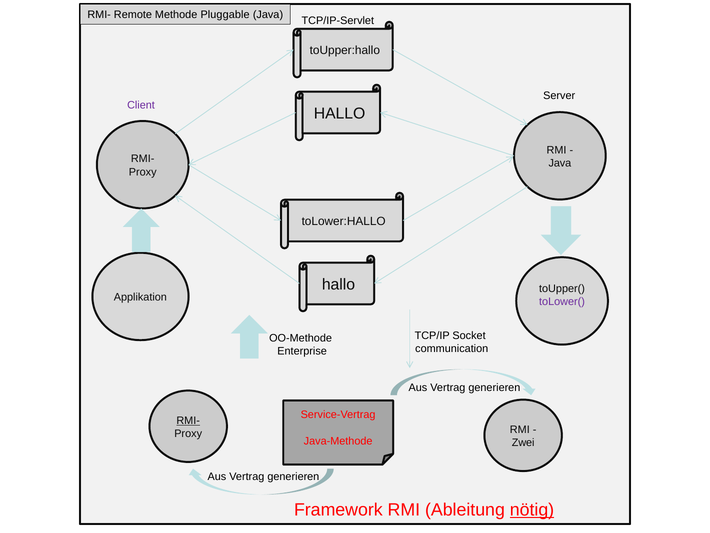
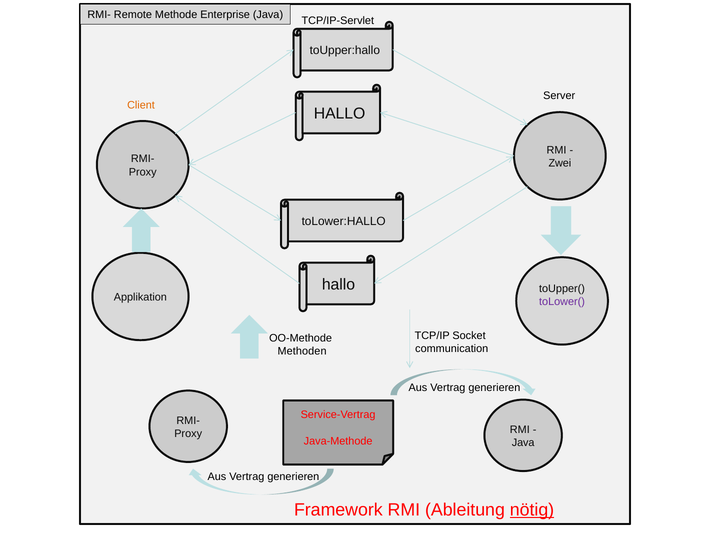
Pluggable: Pluggable -> Enterprise (225, 15)
Client colour: purple -> orange (141, 105)
Java: Java -> Zwei (560, 163)
Enterprise: Enterprise -> Methoden (302, 351)
RMI- underline: present -> none (188, 420)
Zwei: Zwei -> Java (523, 442)
